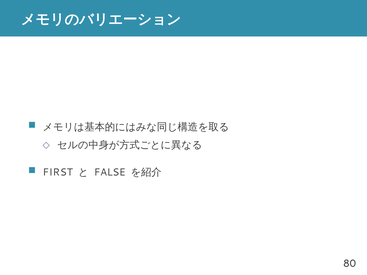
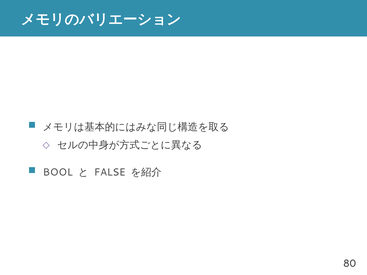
FIRST: FIRST -> BOOL (58, 172)
